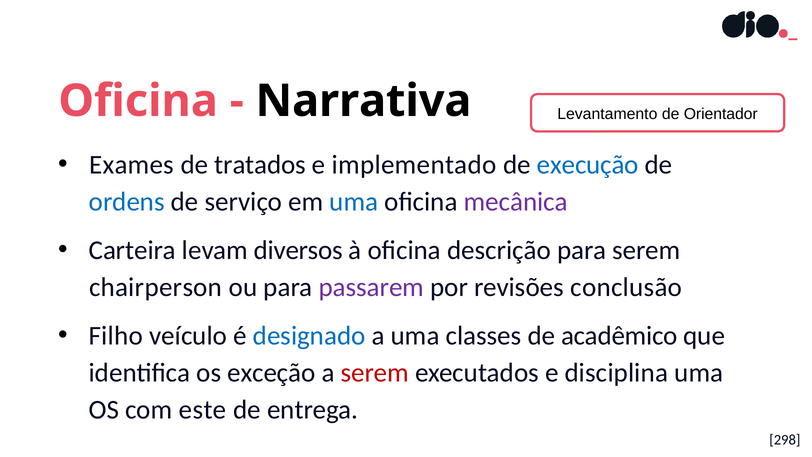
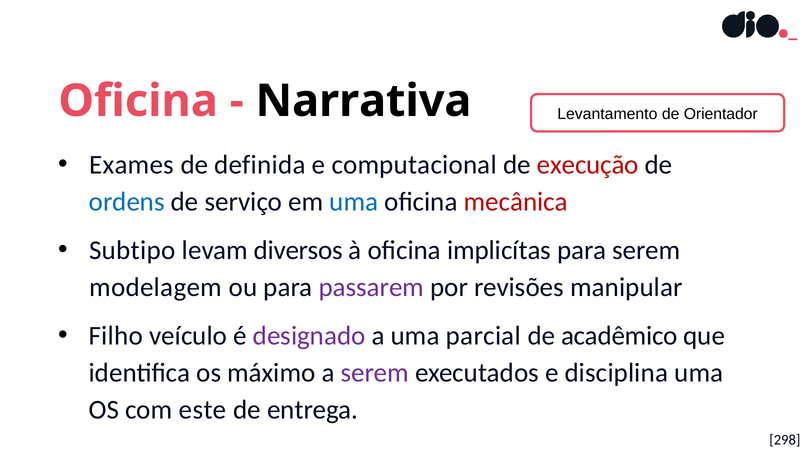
tratados: tratados -> definida (260, 165)
implementado: implementado -> computacional (414, 165)
execução colour: blue -> red (588, 165)
mecânica colour: purple -> red (516, 202)
Carteira: Carteira -> Subtipo (132, 250)
descrição: descrição -> implicítas (499, 250)
chairperson: chairperson -> modelagem (156, 287)
conclusão: conclusão -> manipular (626, 287)
designado colour: blue -> purple (309, 335)
classes: classes -> parcial (483, 335)
exceção: exceção -> máximo (271, 373)
serem colour: red -> purple (375, 373)
